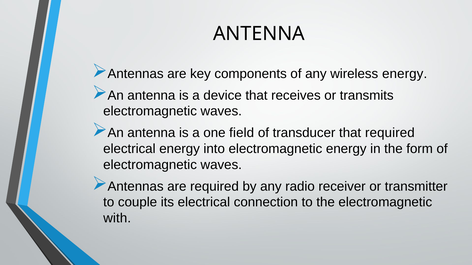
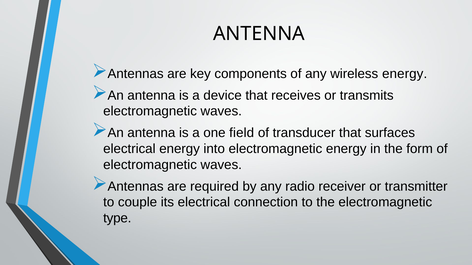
that required: required -> surfaces (390, 133)
with: with -> type (117, 219)
